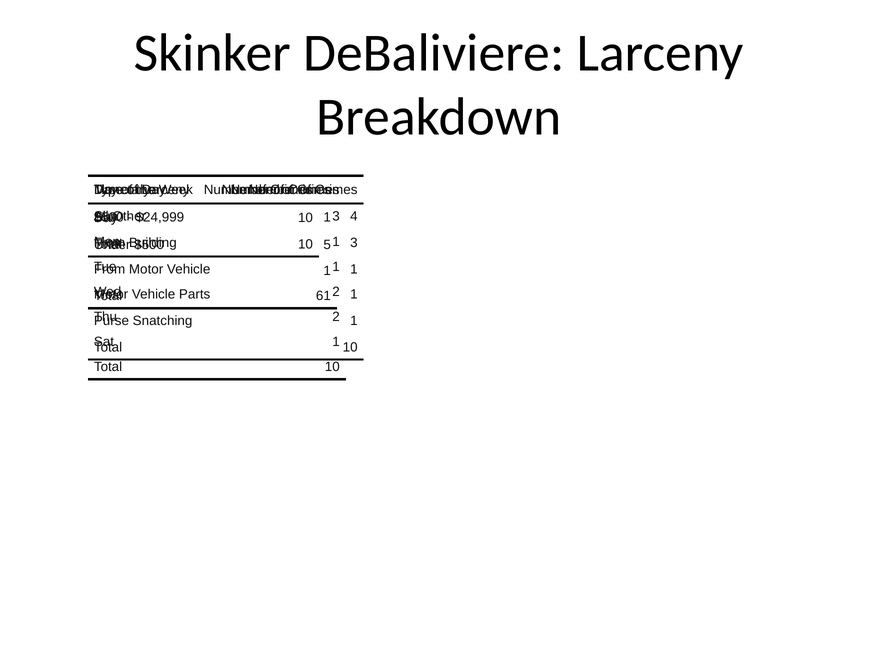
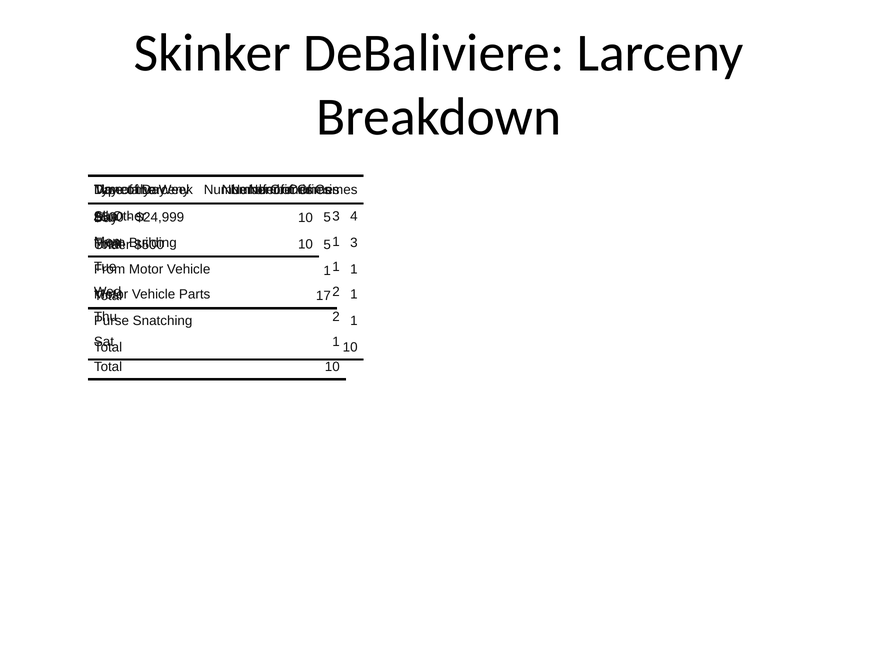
$24,999 1: 1 -> 5 (327, 217)
61: 61 -> 17 (323, 296)
